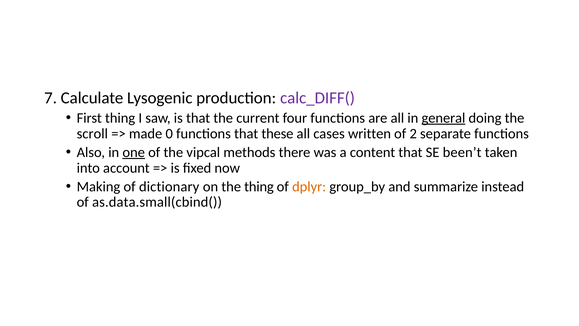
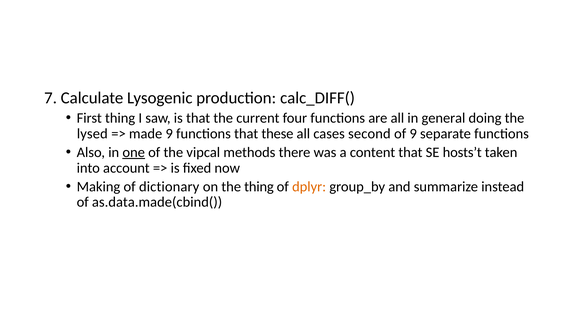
calc_DIFF( colour: purple -> black (317, 98)
general underline: present -> none (443, 118)
scroll: scroll -> lysed (92, 133)
made 0: 0 -> 9 (169, 133)
written: written -> second (369, 133)
of 2: 2 -> 9 (413, 133)
been’t: been’t -> hosts’t (462, 152)
as.data.small(cbind(: as.data.small(cbind( -> as.data.made(cbind( (157, 202)
